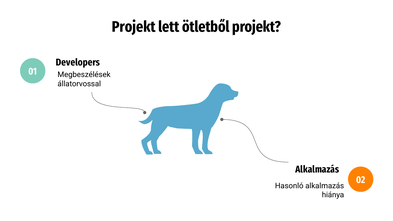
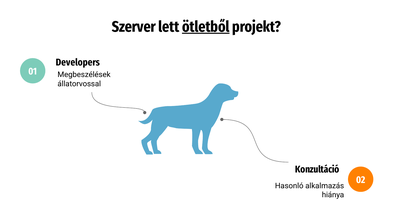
Projekt: Projekt -> Szerver (134, 27)
ötletből underline: none -> present (206, 27)
Alkalmazás: Alkalmazás -> Konzultáció (317, 170)
